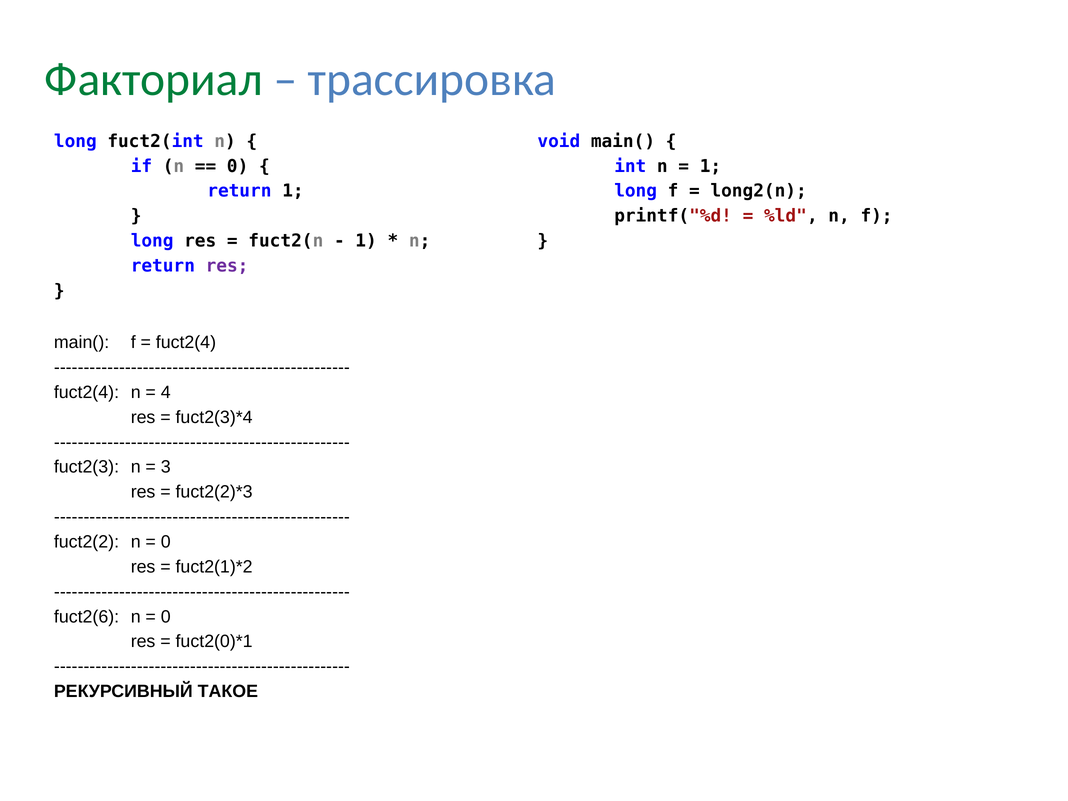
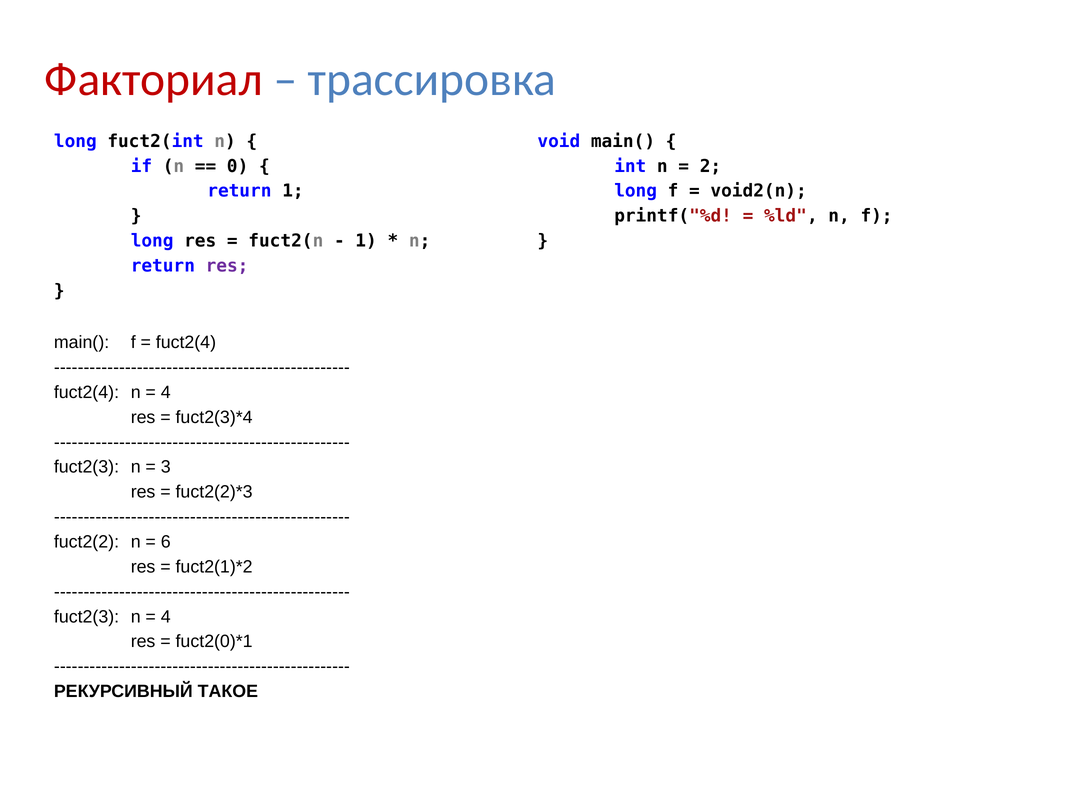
Факториал colour: green -> red (154, 80)
1: 1 -> 2 (711, 166)
long2(n: long2(n -> void2(n (759, 191)
0: 0 -> 6 (166, 542)
fuct2(6: fuct2(6 -> fuct2(3 (87, 617)
0: 0 -> 4 (166, 617)
